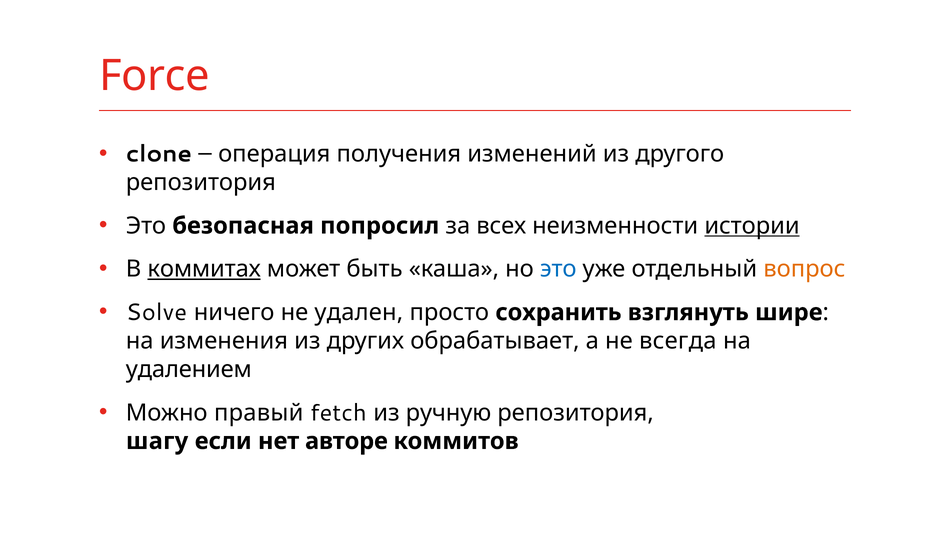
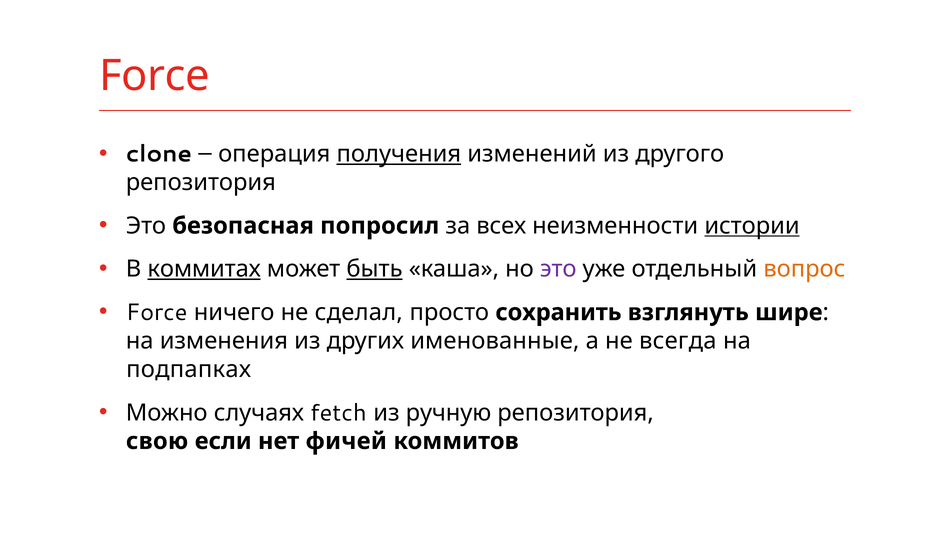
получения underline: none -> present (399, 154)
быть underline: none -> present (375, 269)
это colour: blue -> purple (558, 269)
Solve: Solve -> Force (157, 313)
удален: удален -> сделал (359, 313)
обрабатывает: обрабатывает -> именованные (495, 341)
удалением: удалением -> подпапках (189, 370)
правый: правый -> случаях (259, 413)
шагу: шагу -> свою (157, 441)
авторе: авторе -> фичей (346, 441)
